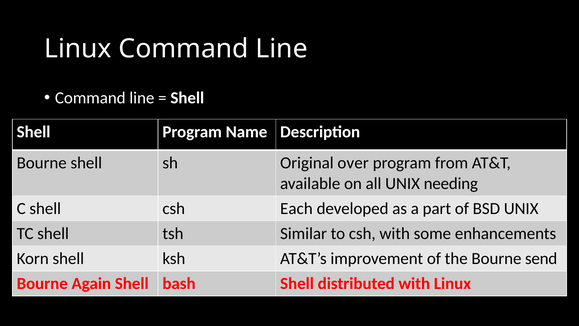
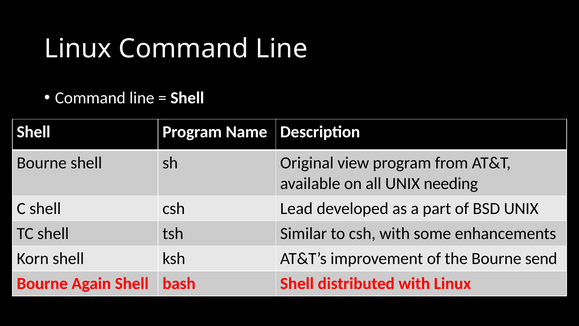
over: over -> view (353, 163)
Each: Each -> Lead (296, 208)
